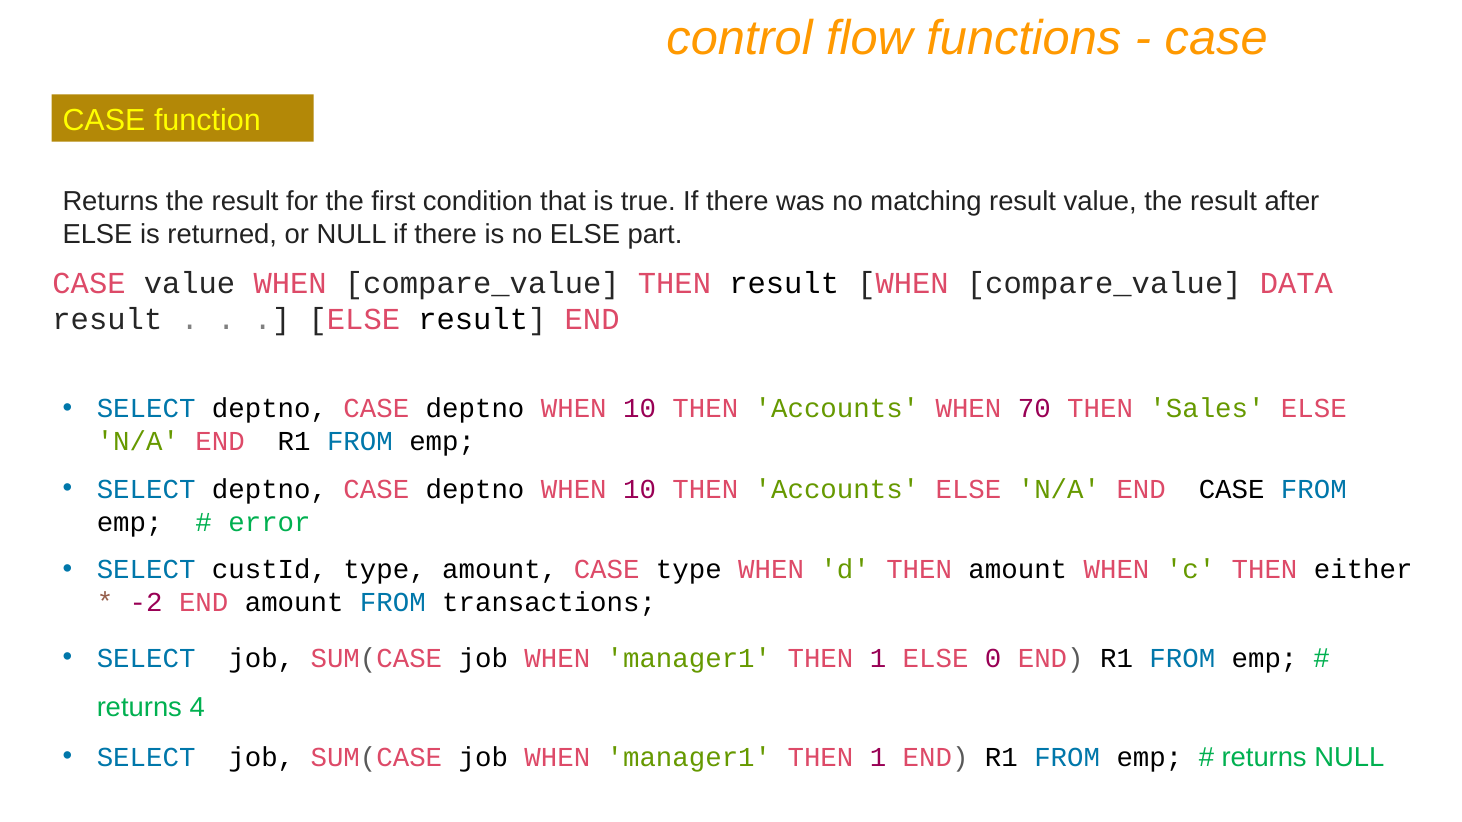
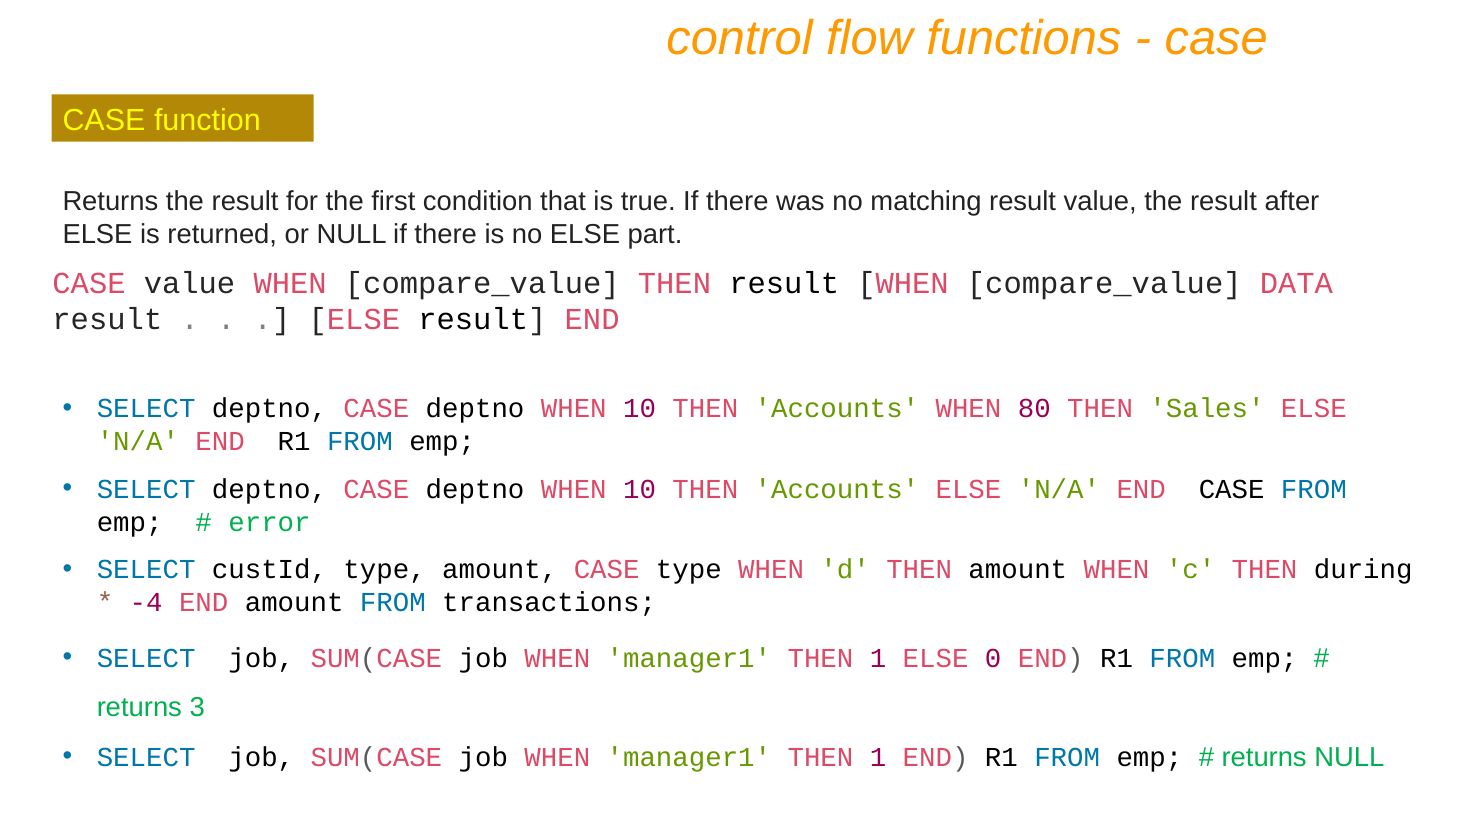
70: 70 -> 80 (1034, 409)
either: either -> during (1363, 570)
-2: -2 -> -4 (146, 603)
4: 4 -> 3 (197, 708)
